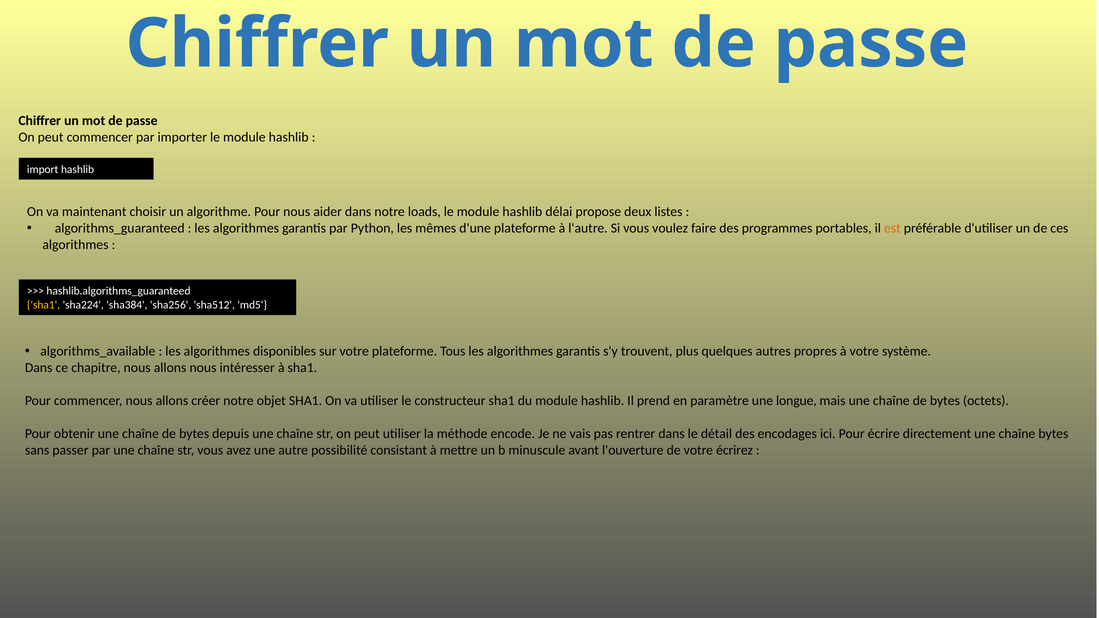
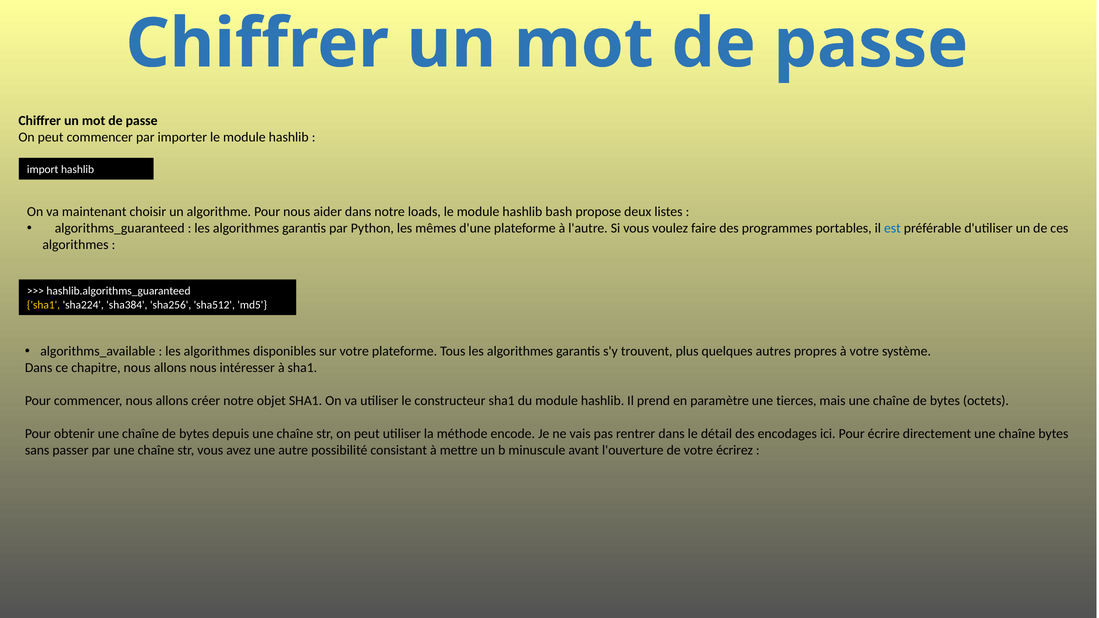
délai: délai -> bash (559, 212)
est colour: orange -> blue (892, 228)
longue: longue -> tierces (796, 401)
